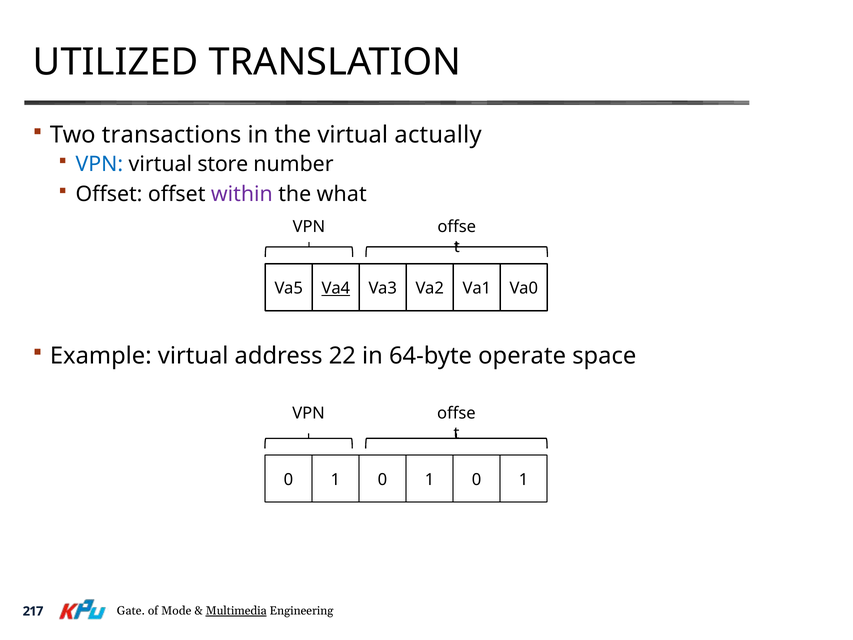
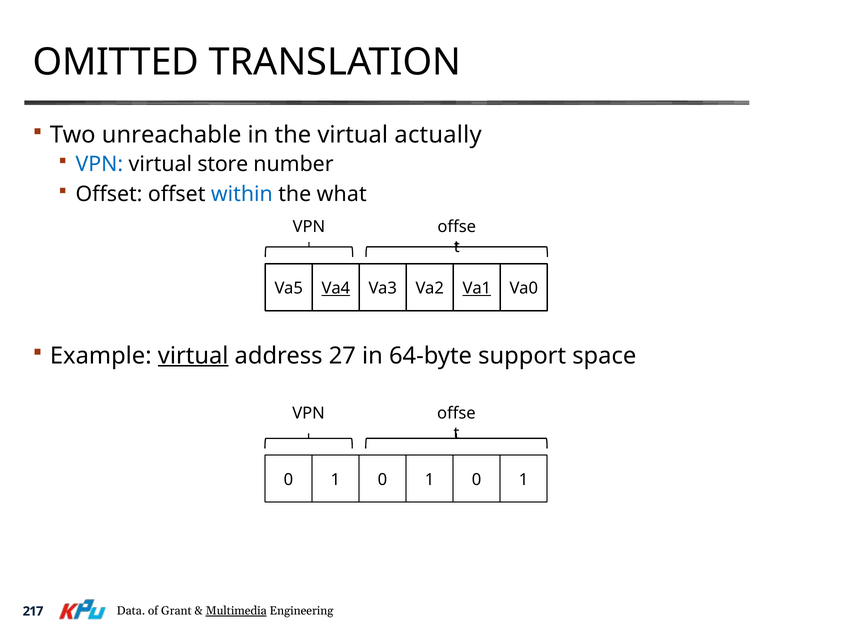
UTILIZED: UTILIZED -> OMITTED (116, 62)
transactions: transactions -> unreachable (172, 135)
within colour: purple -> blue (242, 194)
Va1 underline: none -> present (477, 288)
virtual underline: none -> present (193, 356)
22: 22 -> 27 (342, 356)
operate: operate -> support (522, 356)
Gate: Gate -> Data (131, 611)
Mode: Mode -> Grant (176, 611)
